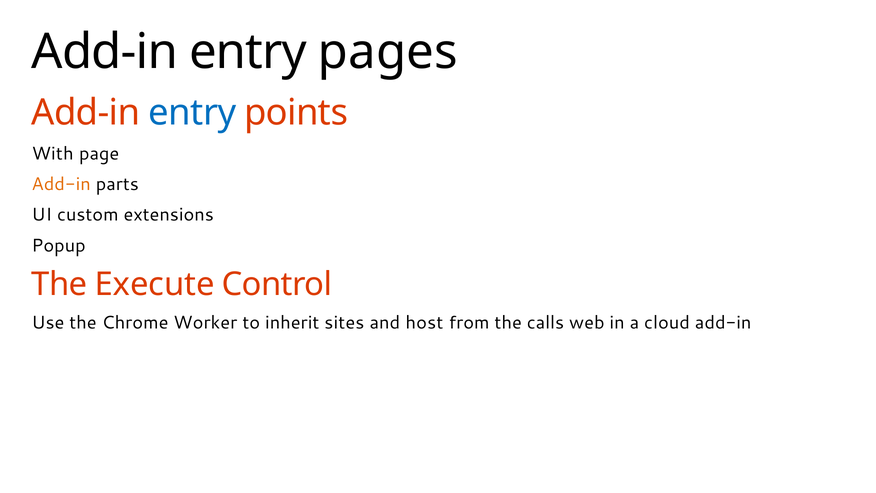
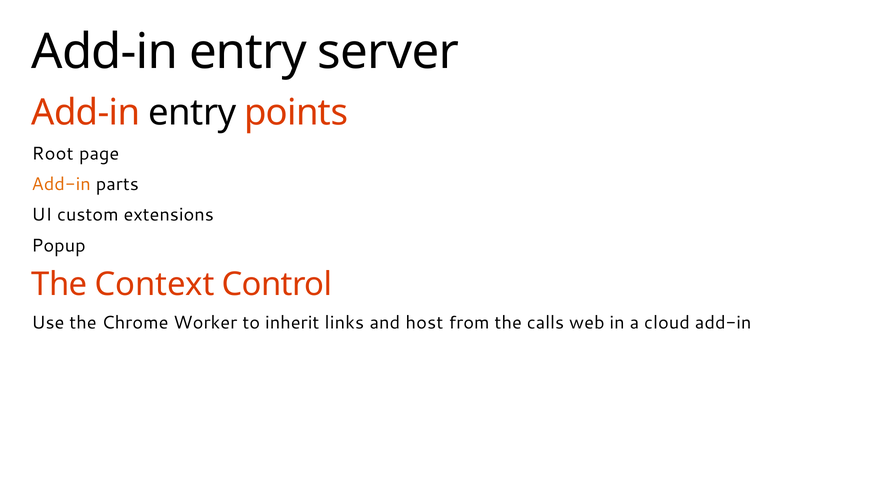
pages: pages -> server (388, 52)
entry colour: blue -> black (192, 113)
With: With -> Root (53, 153)
Execute: Execute -> Context (155, 284)
sites: sites -> links (344, 323)
